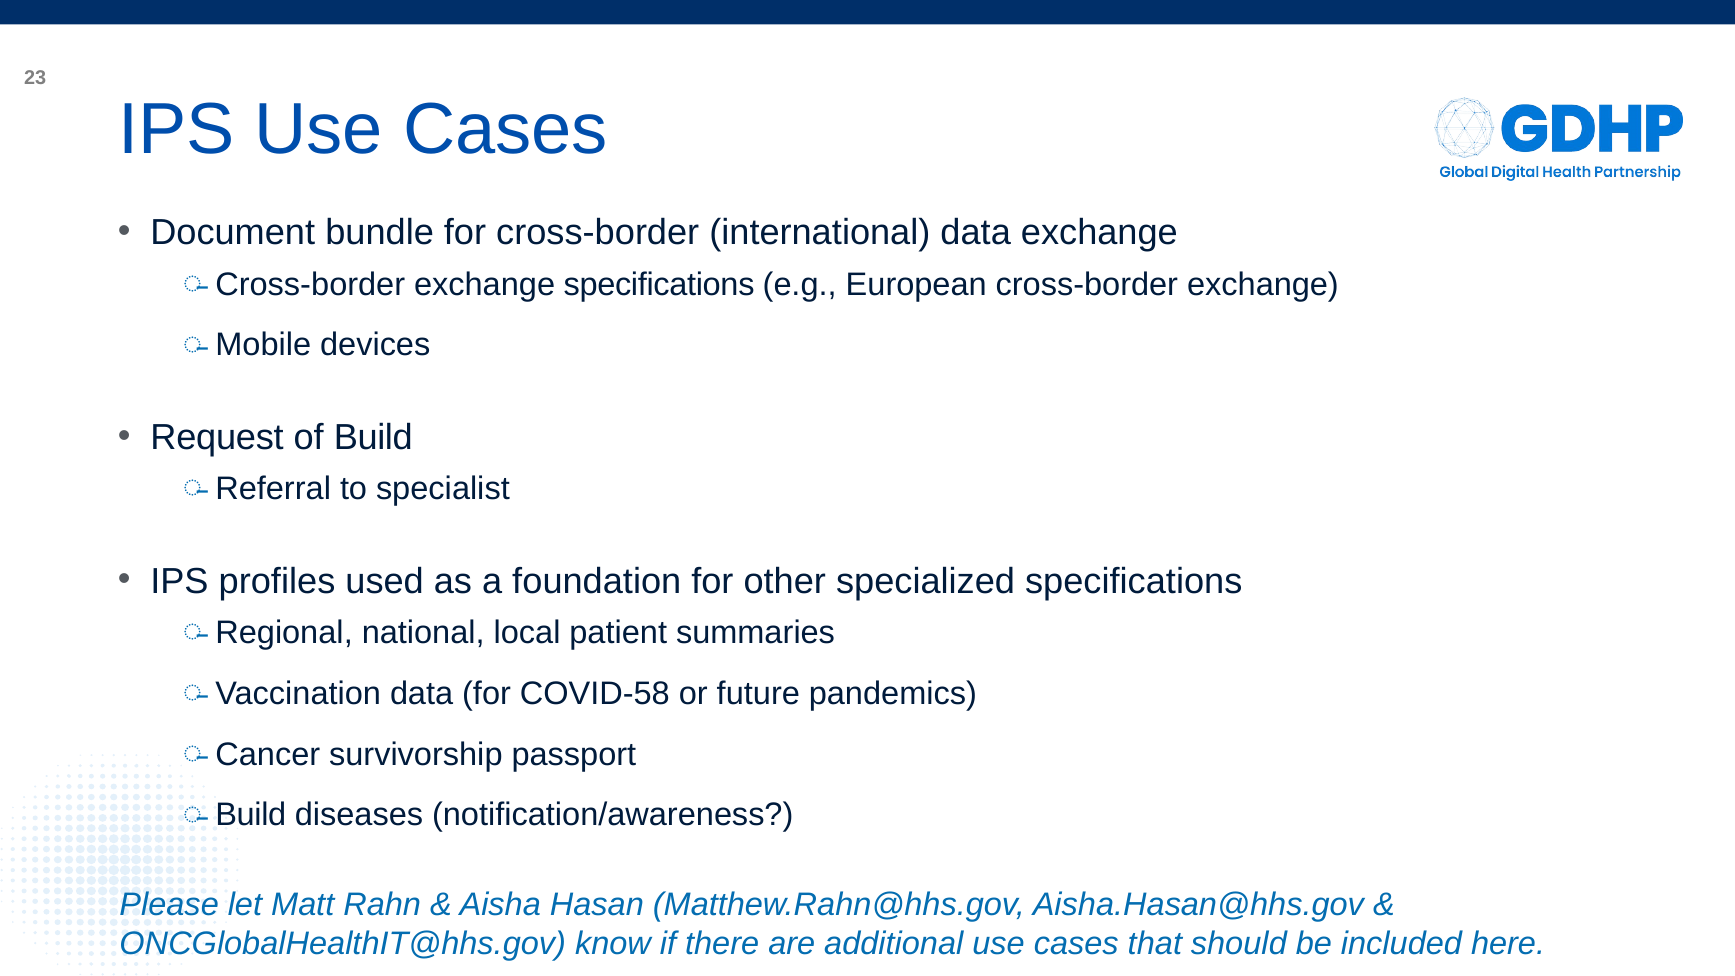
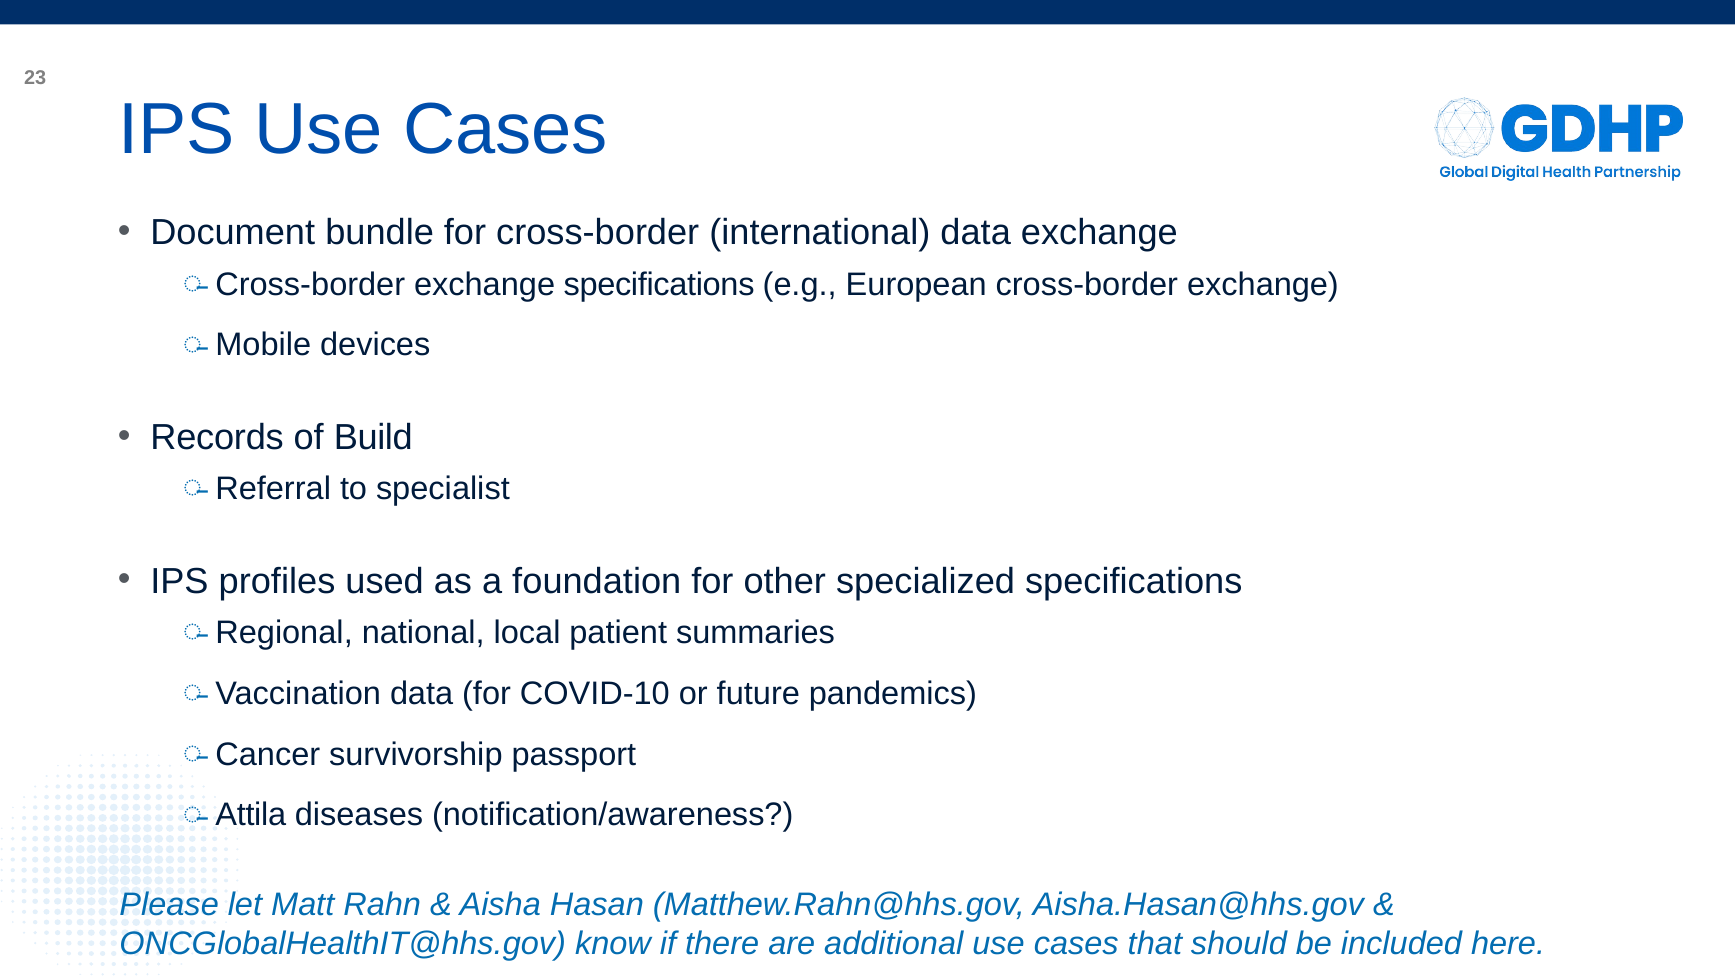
Request: Request -> Records (217, 437)
COVID-58: COVID-58 -> COVID-10 (595, 694)
Build: Build -> Attila (251, 815)
